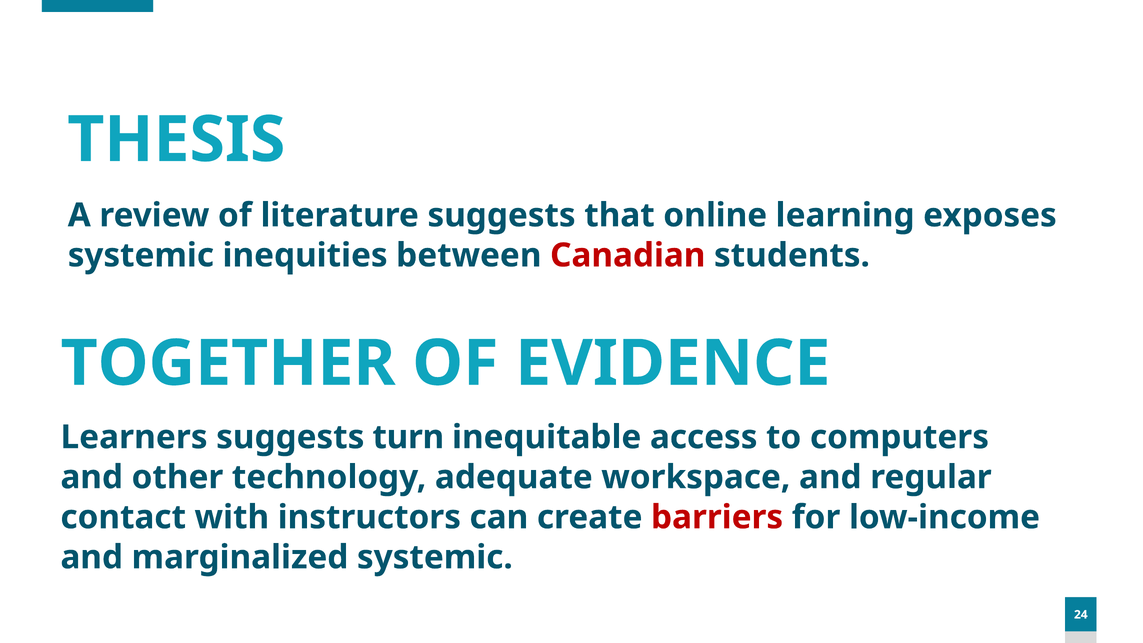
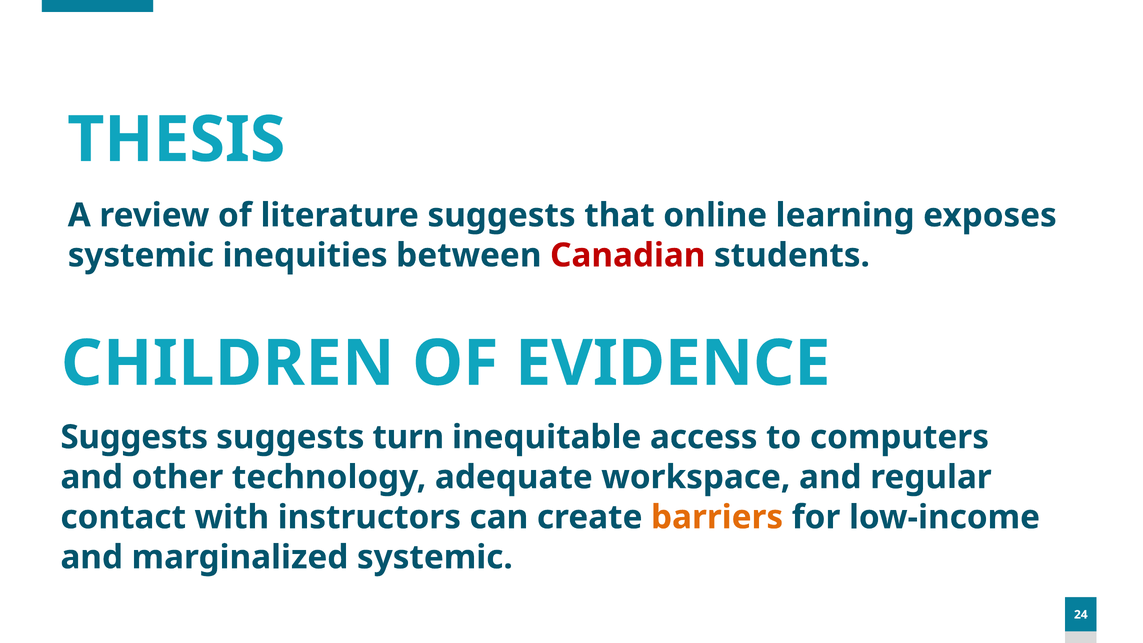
TOGETHER: TOGETHER -> CHILDREN (228, 364)
Learners: Learners -> Suggests (134, 437)
barriers colour: red -> orange (717, 517)
